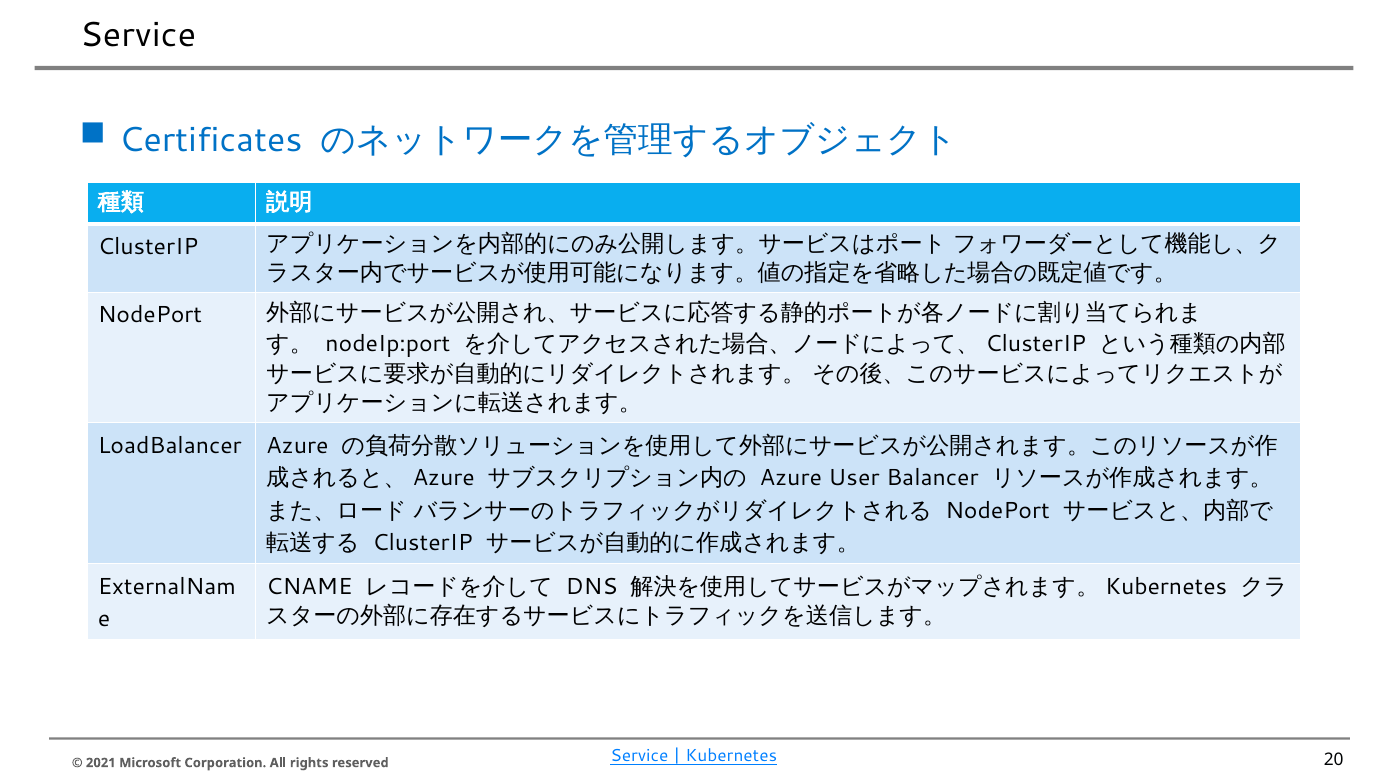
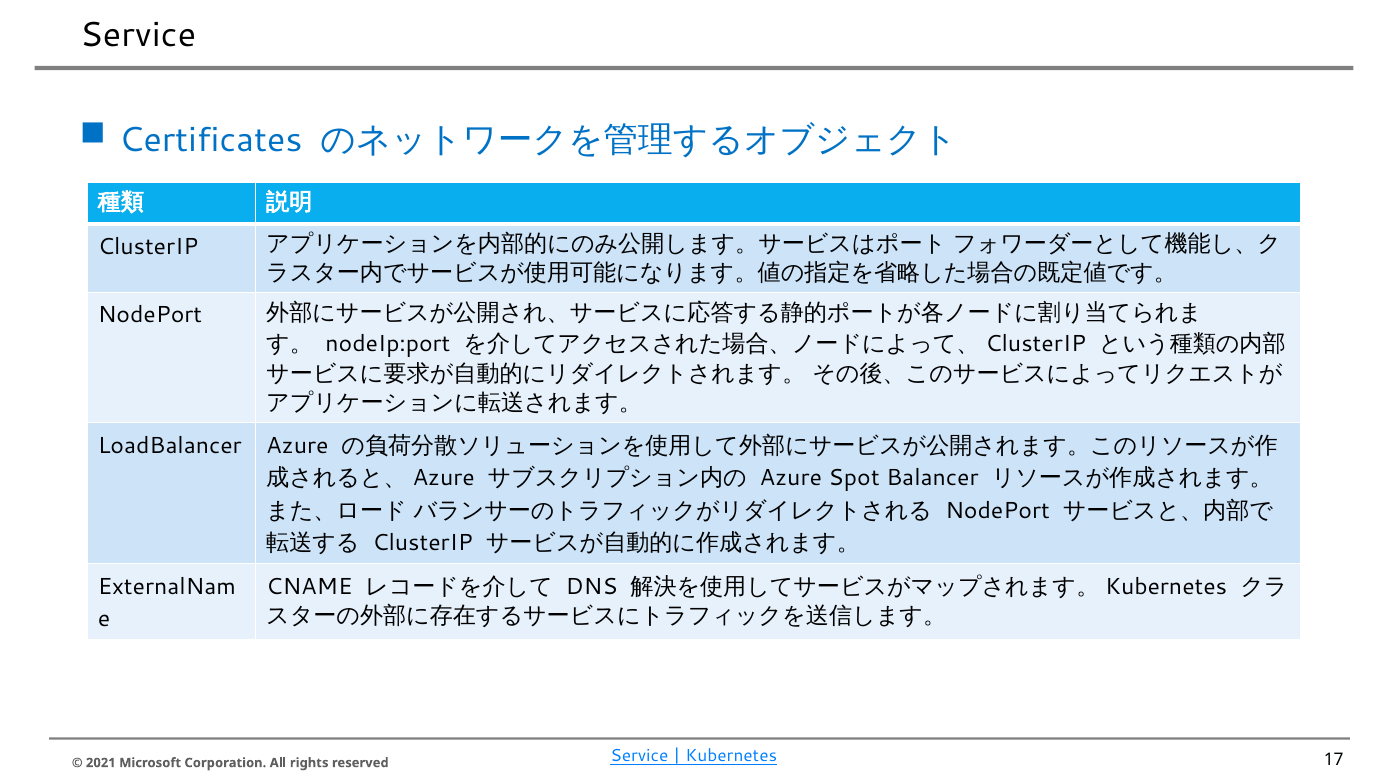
User: User -> Spot (854, 478)
20: 20 -> 17 (1334, 760)
